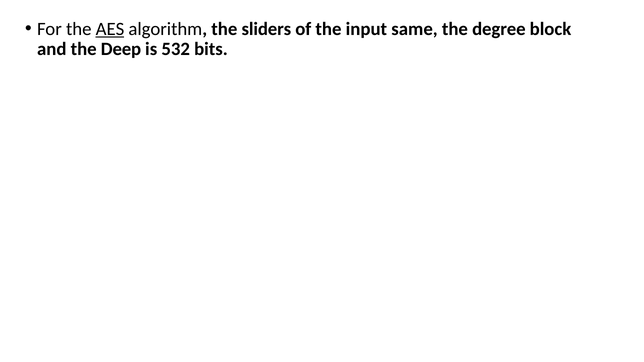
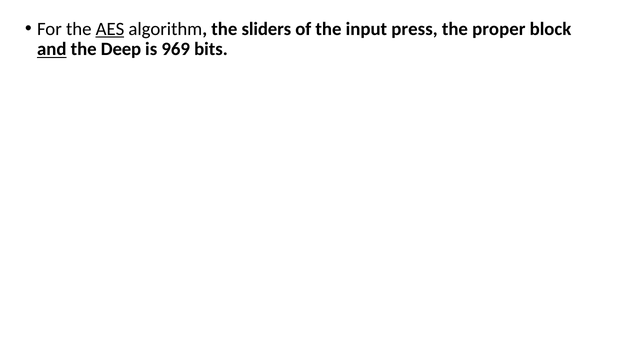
same: same -> press (414, 29)
degree: degree -> proper (499, 29)
and underline: none -> present (52, 49)
532: 532 -> 969 (176, 49)
